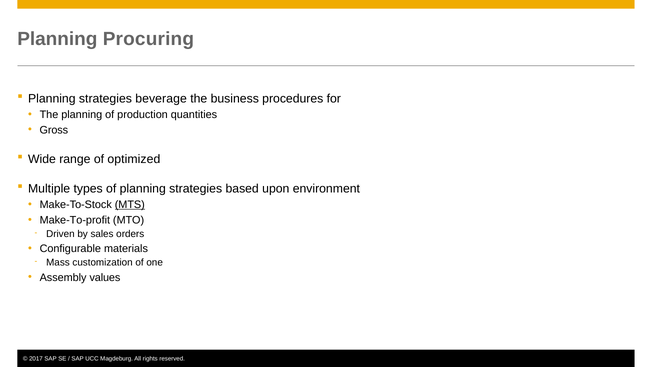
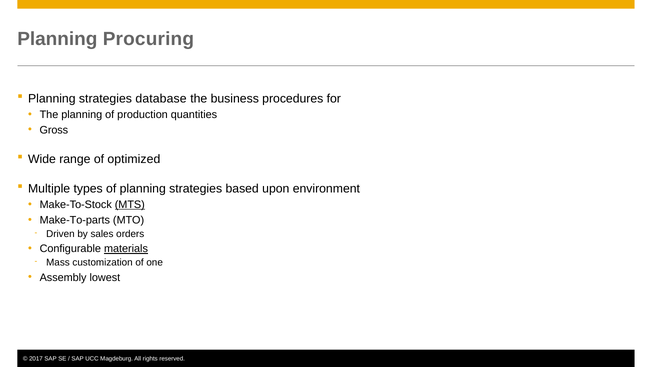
beverage: beverage -> database (161, 99)
Make-To-profit: Make-To-profit -> Make-To-parts (75, 220)
materials underline: none -> present (126, 249)
values: values -> lowest (105, 277)
